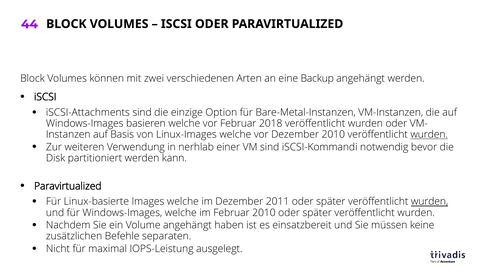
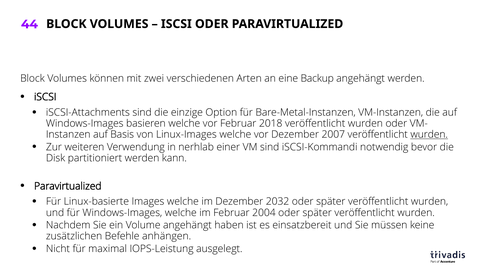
Dezember 2010: 2010 -> 2007 (333, 134)
2011: 2011 -> 2032 (278, 201)
wurden underline: present -> none (430, 201)
Februar 2010: 2010 -> 2004 (264, 212)
separaten: separaten -> anhängen (167, 236)
